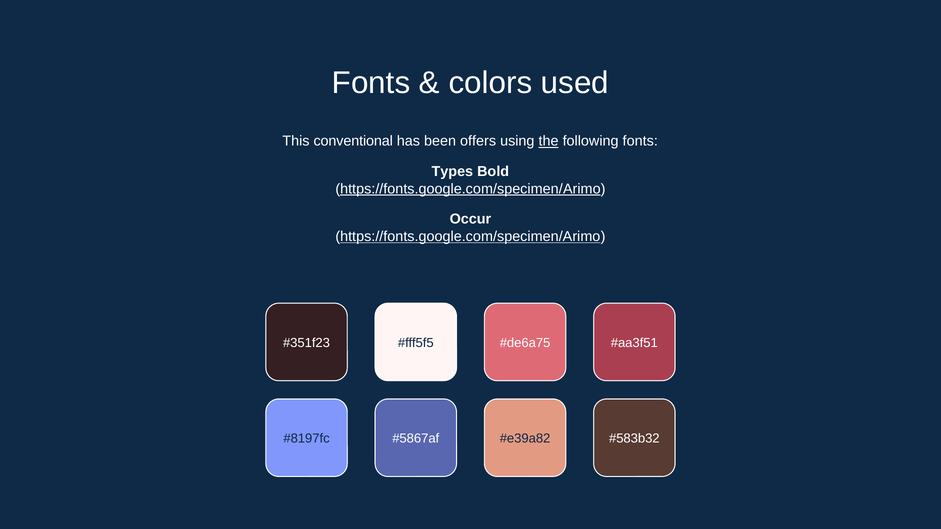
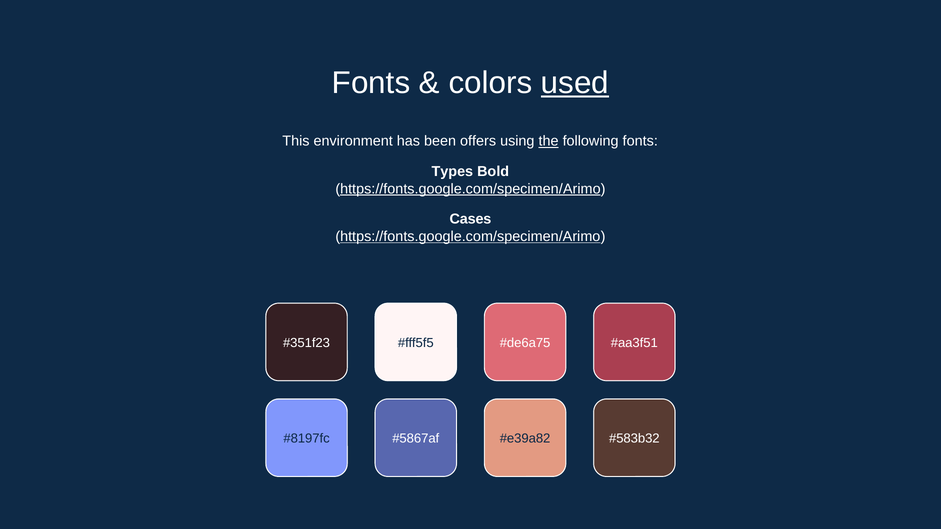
used underline: none -> present (575, 83)
conventional: conventional -> environment (353, 141)
Occur: Occur -> Cases (470, 219)
